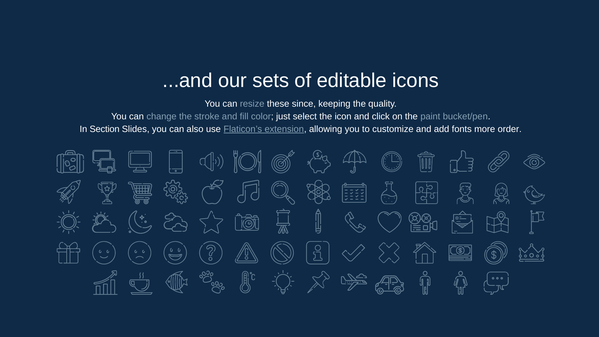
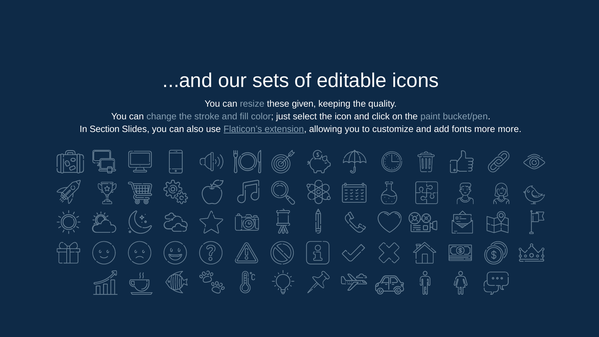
since: since -> given (304, 104)
more order: order -> more (510, 129)
